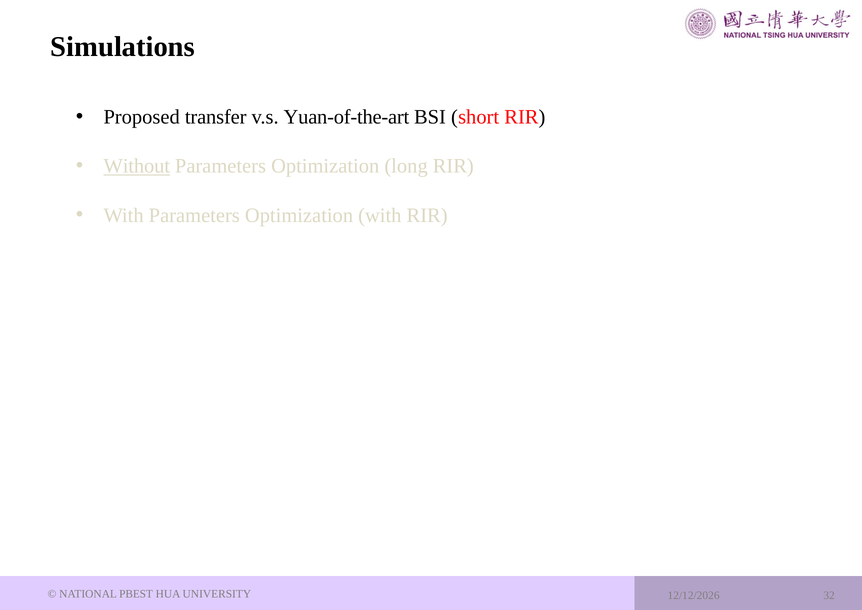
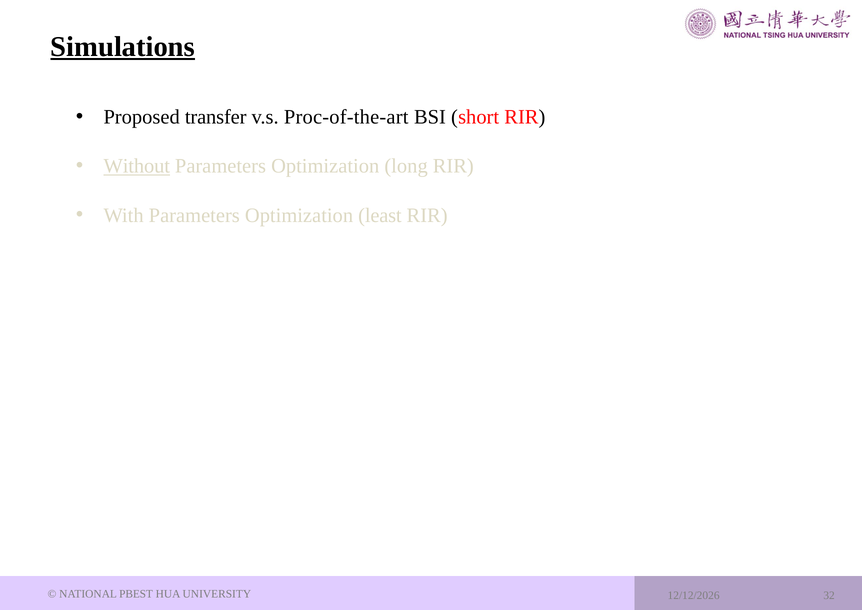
Simulations underline: none -> present (123, 47)
Yuan-of-the-art: Yuan-of-the-art -> Proc-of-the-art (346, 117)
Optimization with: with -> least (380, 215)
